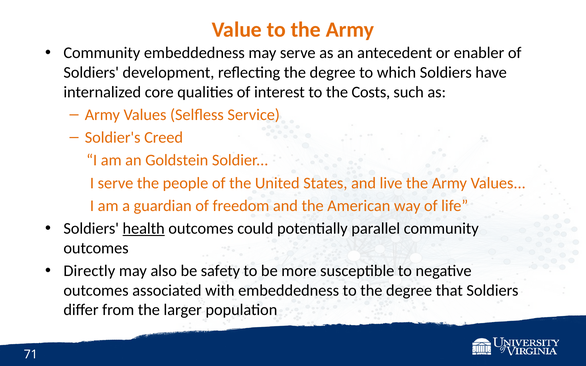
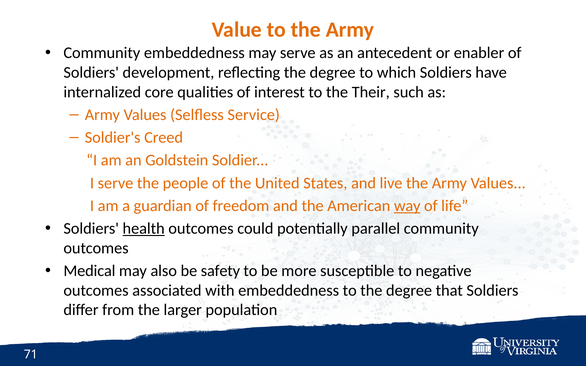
Costs: Costs -> Their (371, 92)
way underline: none -> present (407, 206)
Directly: Directly -> Medical (89, 271)
